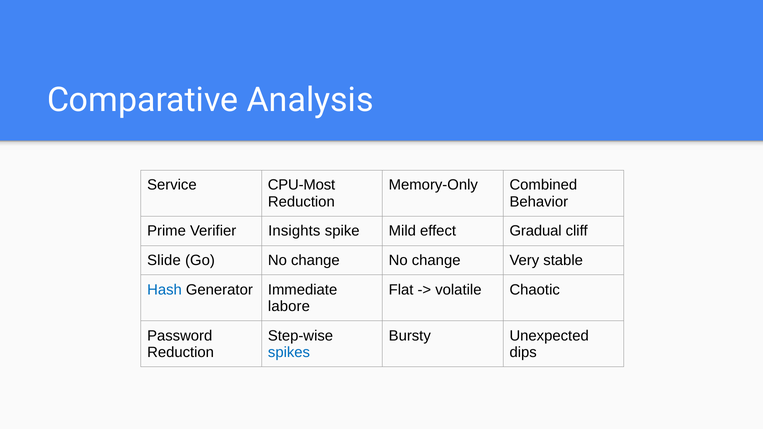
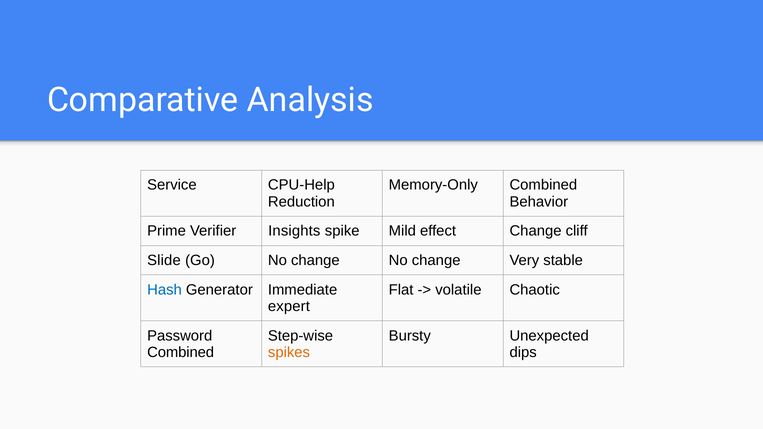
CPU-Most: CPU-Most -> CPU-Help (301, 185)
effect Gradual: Gradual -> Change (536, 231)
labore: labore -> expert (289, 307)
Reduction: Reduction -> Combined (181, 353)
spikes colour: blue -> orange (289, 353)
